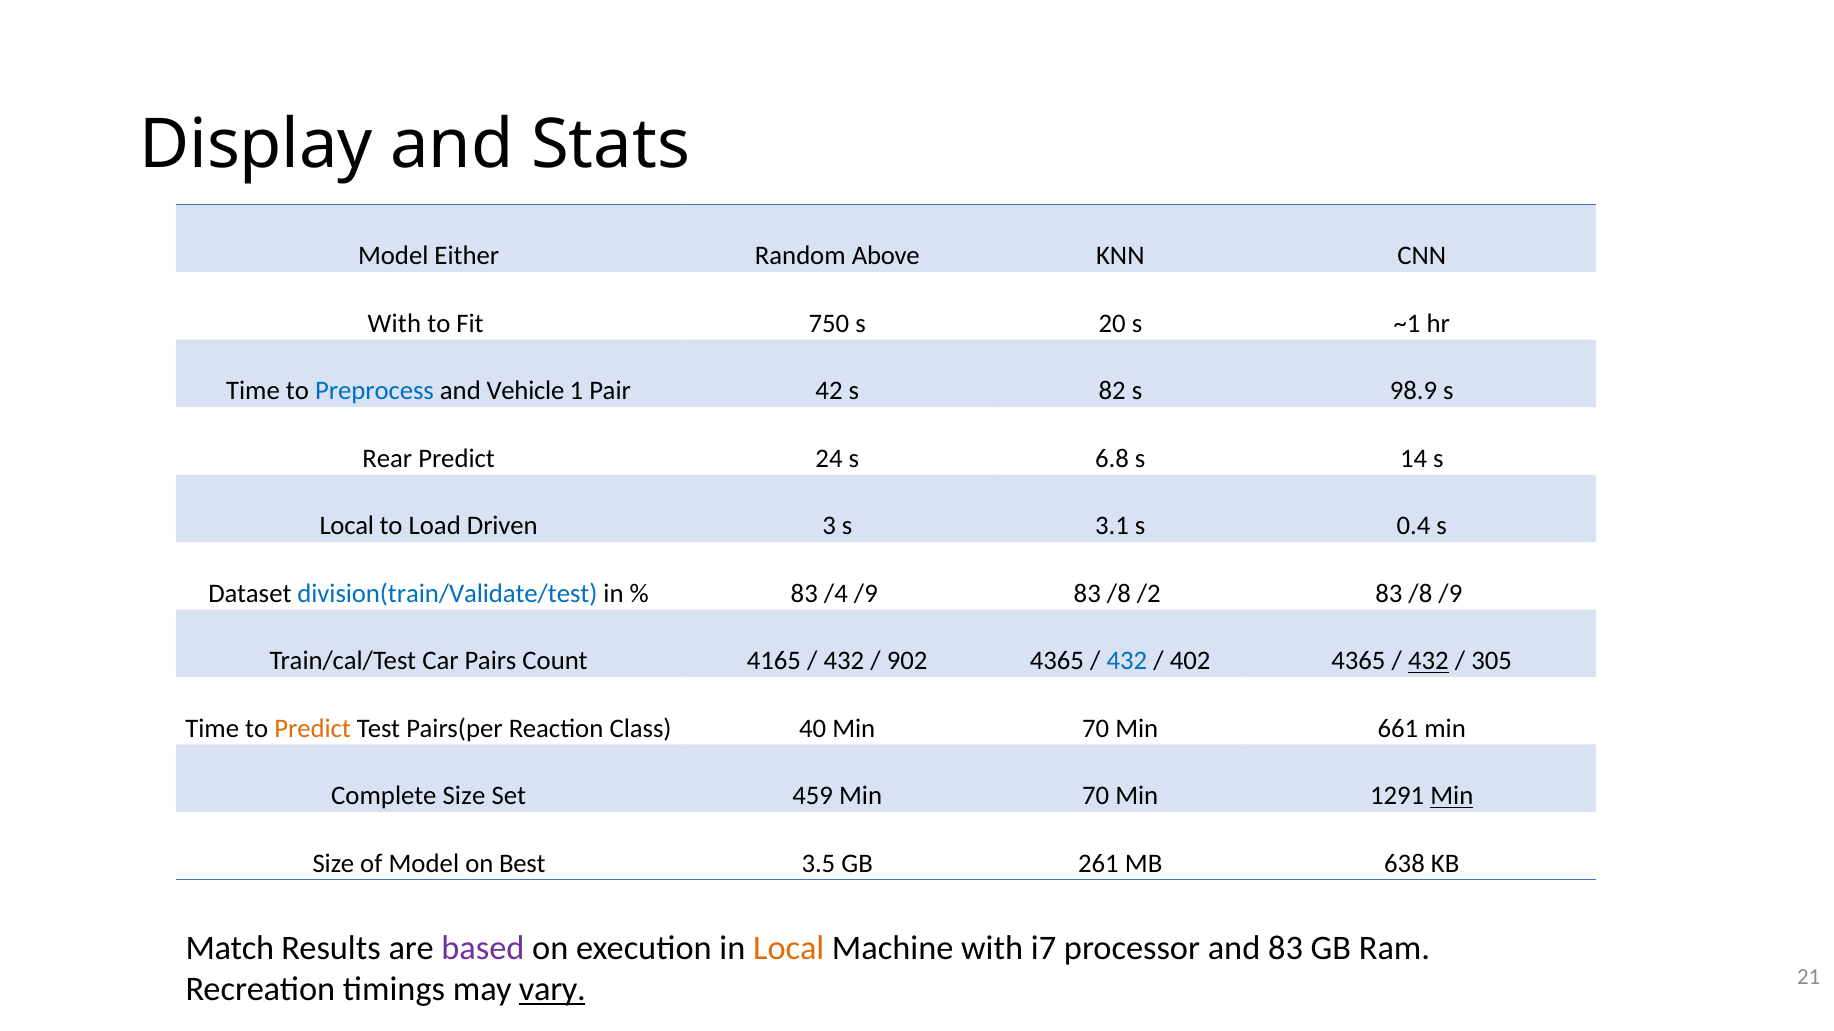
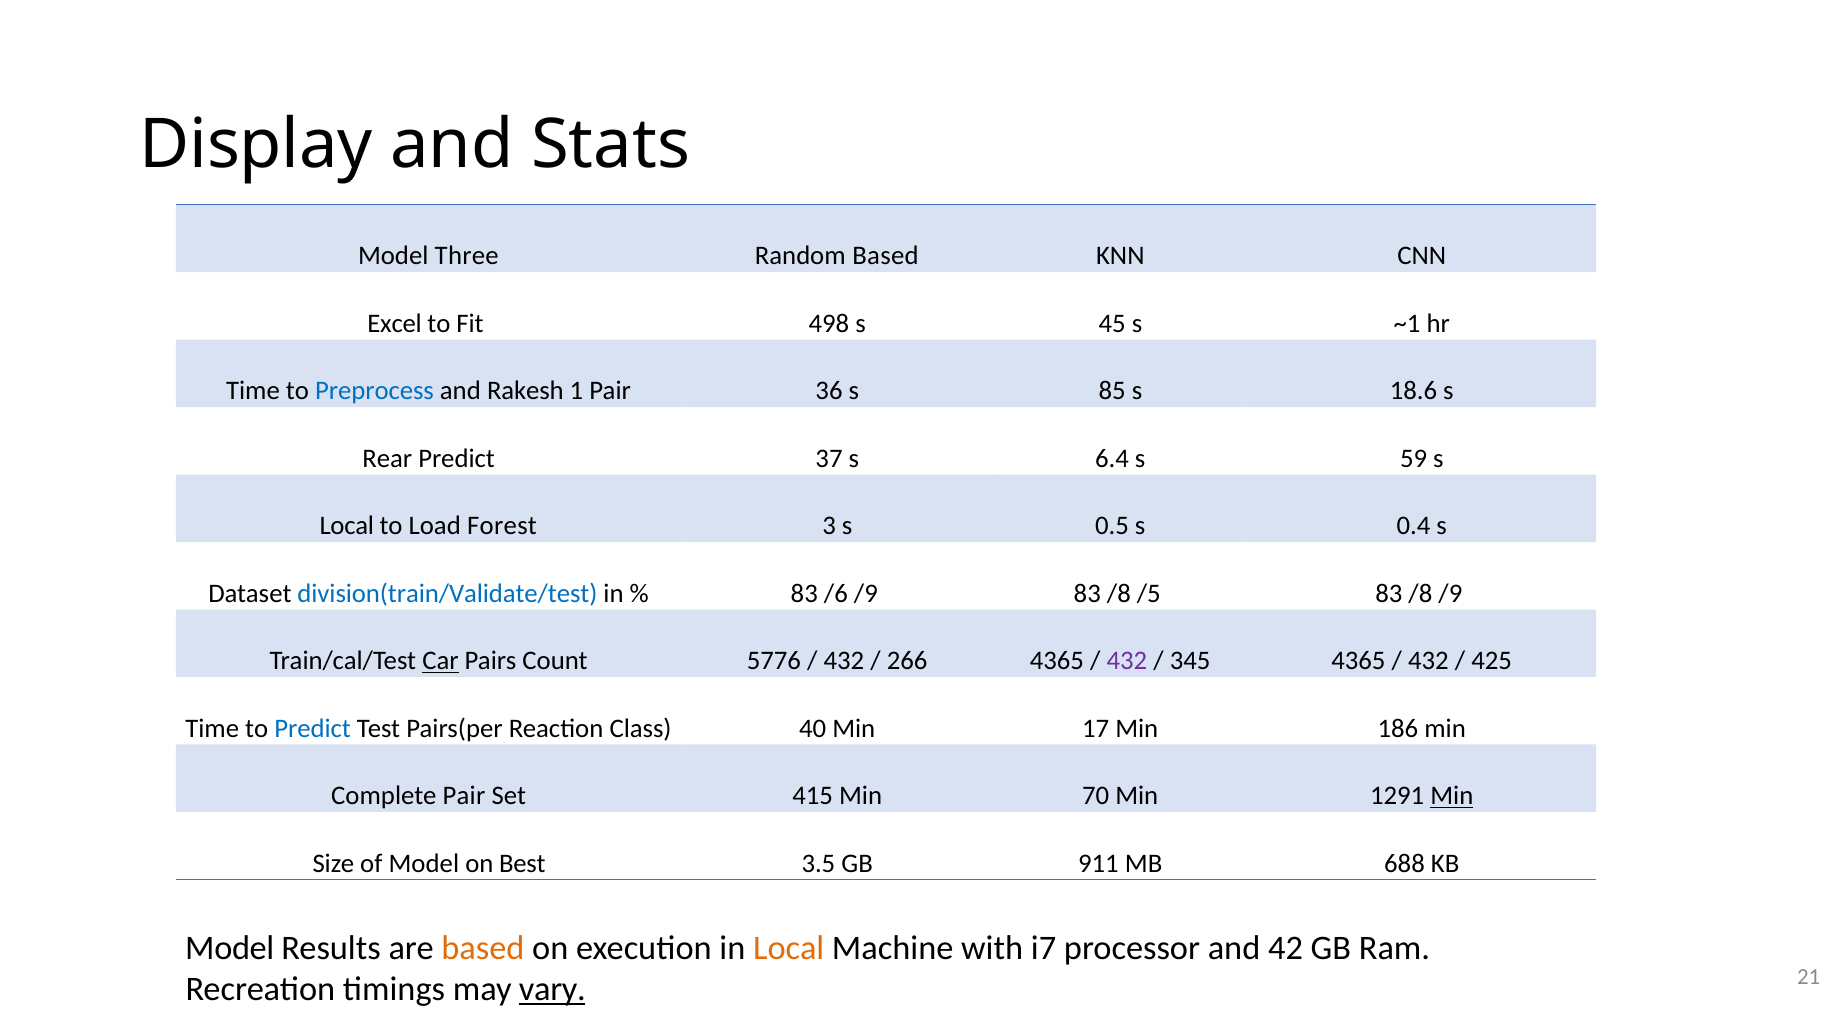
Either: Either -> Three (467, 256)
Random Above: Above -> Based (886, 256)
With: With -> Excel (395, 324)
750: 750 -> 498 (829, 324)
20: 20 -> 45 (1112, 324)
Vehicle: Vehicle -> Rakesh (525, 391)
42: 42 -> 36 (829, 391)
82: 82 -> 85 (1112, 391)
98.9: 98.9 -> 18.6 (1414, 391)
24: 24 -> 37 (829, 459)
6.8: 6.8 -> 6.4 (1112, 459)
14: 14 -> 59 (1414, 459)
Driven: Driven -> Forest (502, 526)
3.1: 3.1 -> 0.5 (1112, 526)
/4: /4 -> /6 (836, 594)
/2: /2 -> /5 (1149, 594)
Car underline: none -> present (441, 661)
4165: 4165 -> 5776 (774, 661)
902: 902 -> 266 (907, 661)
432 colour: blue -> purple (1127, 661)
402: 402 -> 345 (1190, 661)
432 underline: present -> none (1428, 661)
305: 305 -> 425 (1492, 661)
Predict colour: orange -> blue (313, 729)
40 Min 70: 70 -> 17 (1096, 729)
661: 661 -> 186 (1398, 729)
Complete Size: Size -> Pair (464, 797)
459: 459 -> 415 (813, 797)
261: 261 -> 911 (1098, 864)
638: 638 -> 688 (1405, 864)
Match: Match -> Model (230, 948)
based colour: purple -> orange (483, 948)
and 83: 83 -> 42 (1286, 948)
